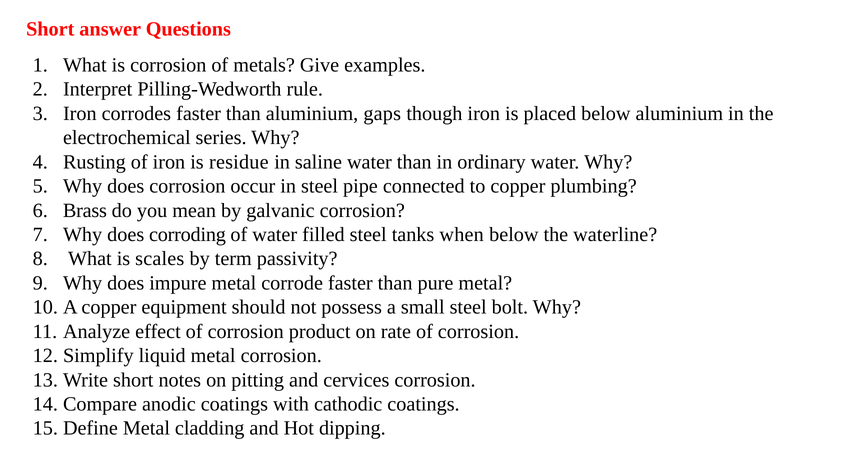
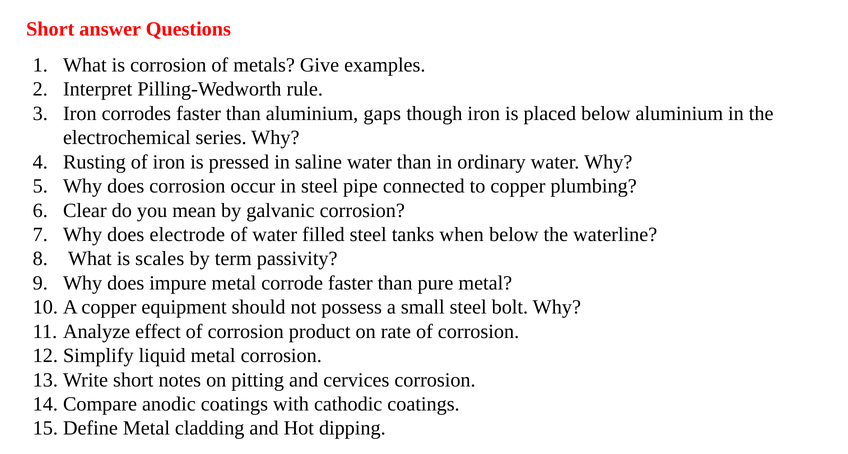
residue: residue -> pressed (239, 162)
Brass: Brass -> Clear (85, 211)
corroding: corroding -> electrode (187, 235)
